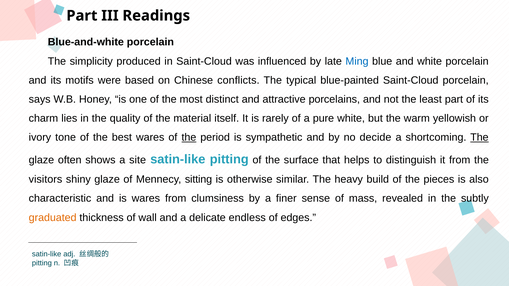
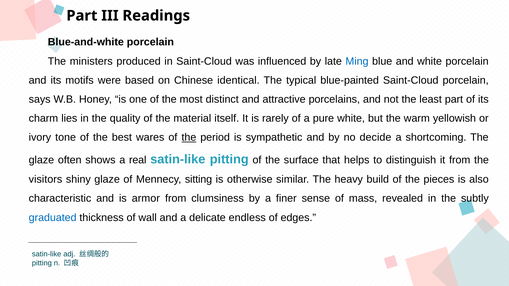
simplicity: simplicity -> ministers (91, 61)
conflicts: conflicts -> identical (238, 80)
The underline: present -> none (479, 138)
site: site -> real (138, 160)
is wares: wares -> armor (146, 199)
graduated colour: orange -> blue (53, 218)
